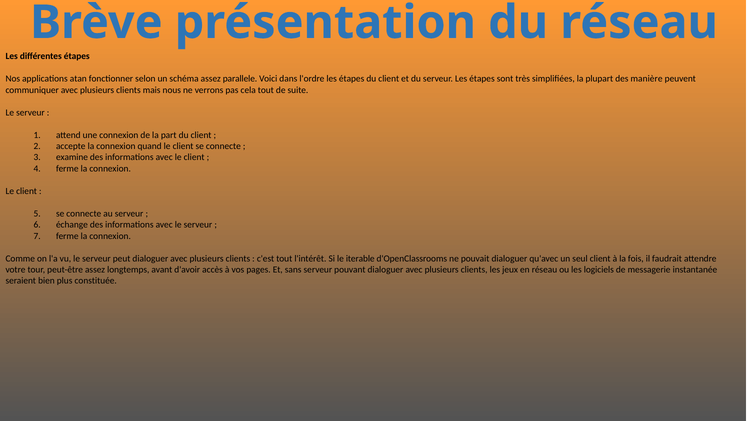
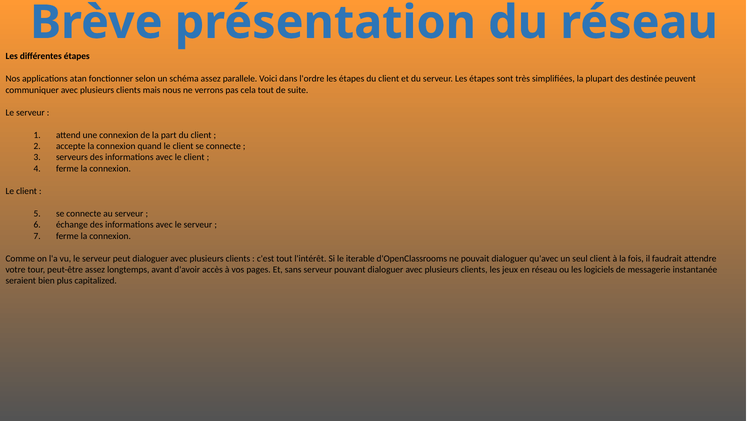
manière: manière -> destinée (647, 79)
examine: examine -> serveurs (72, 157)
constituée: constituée -> capitalized (96, 281)
